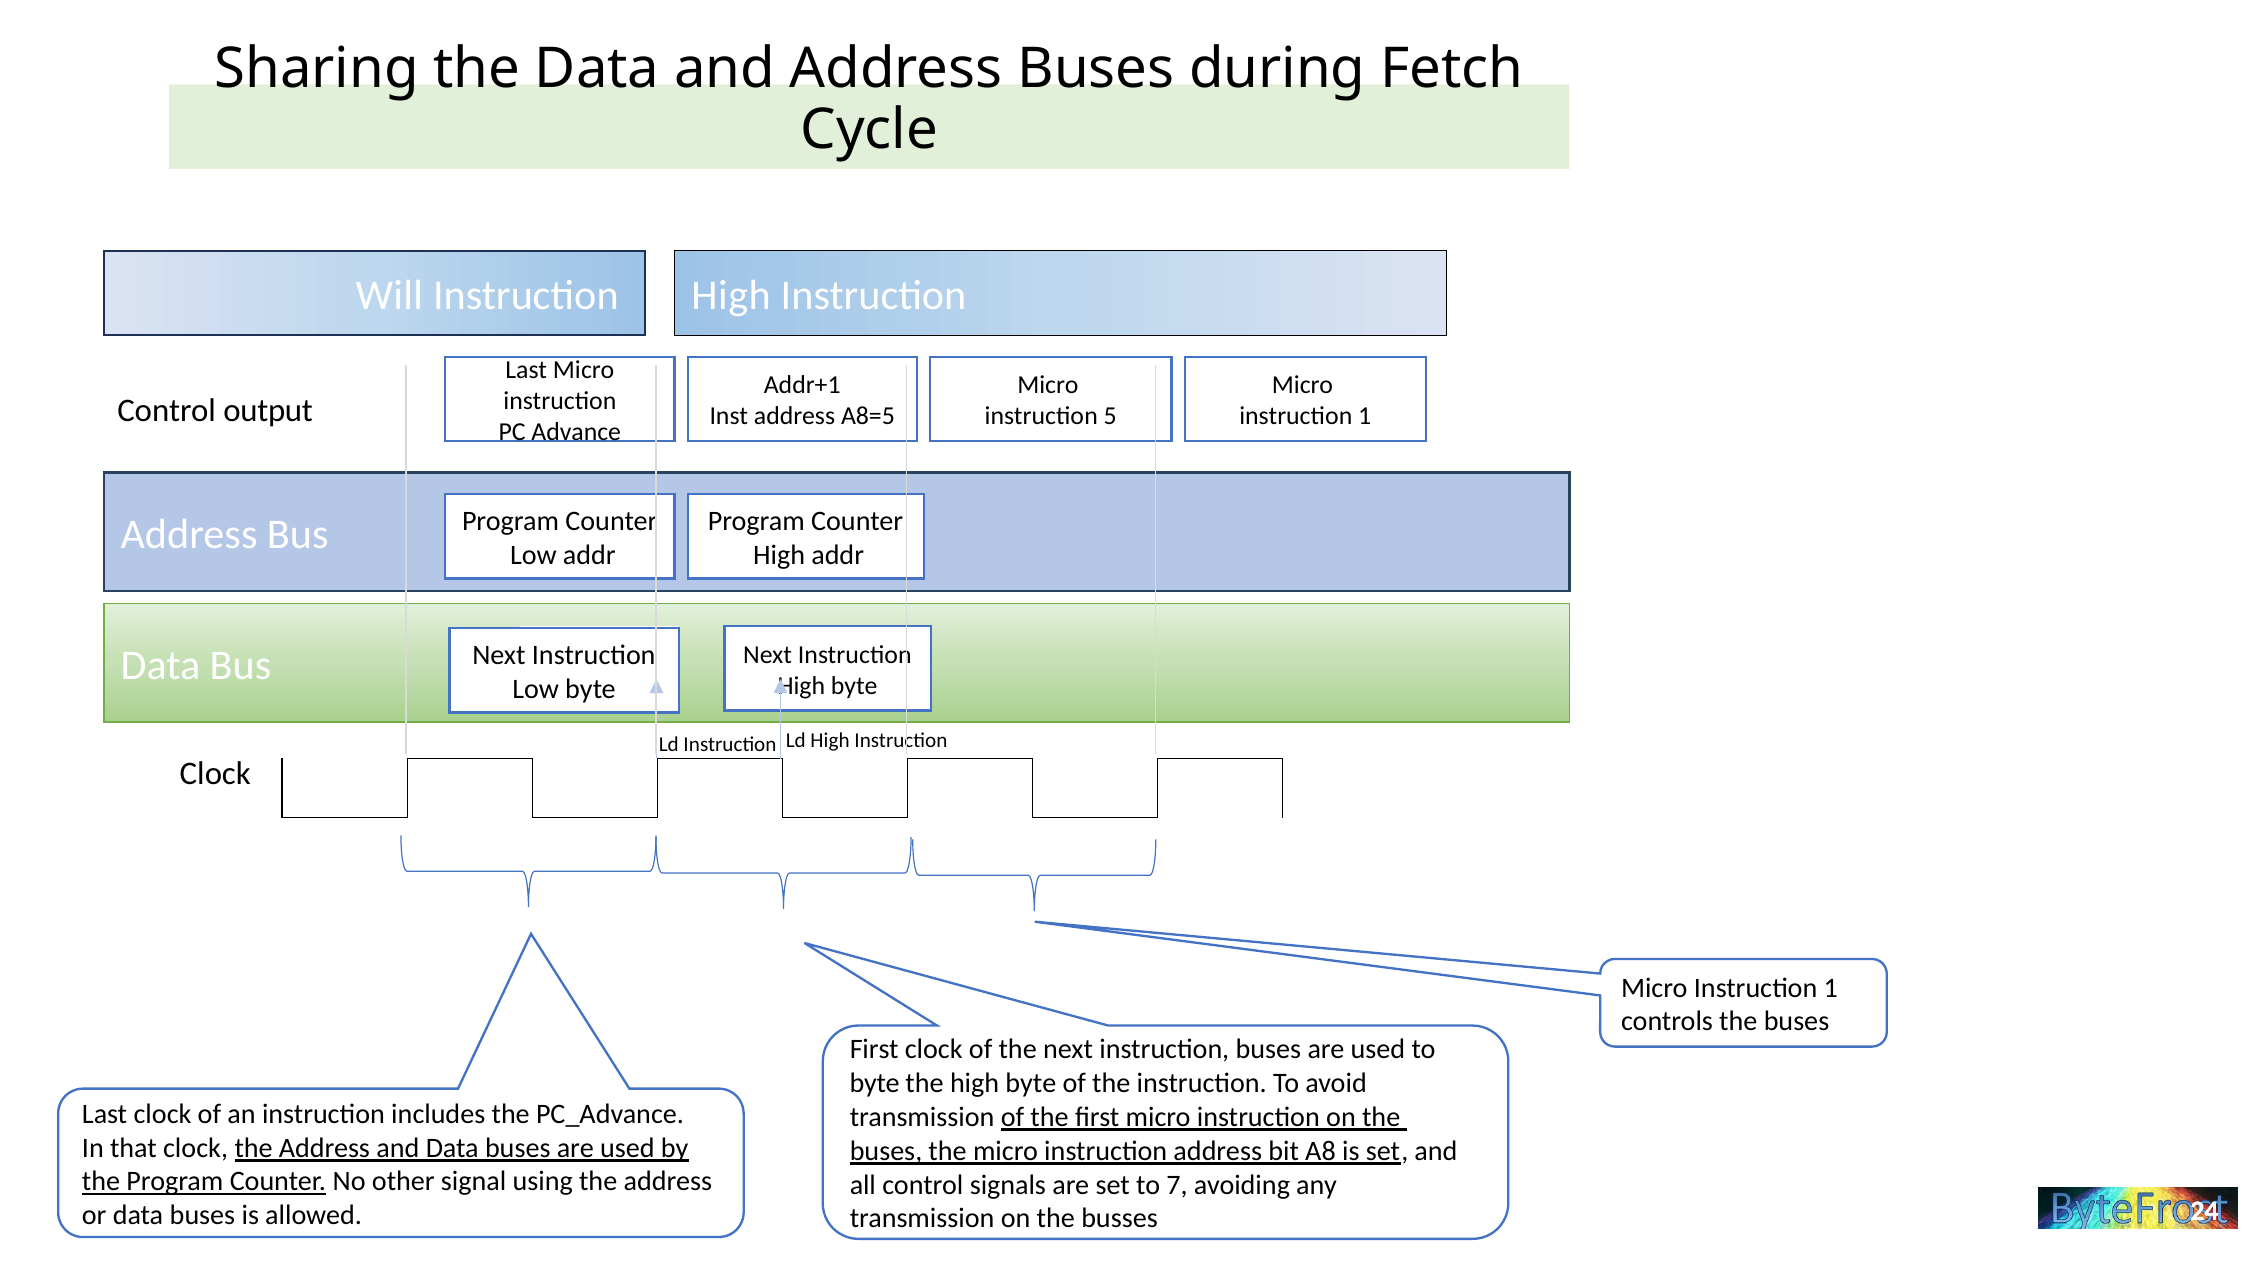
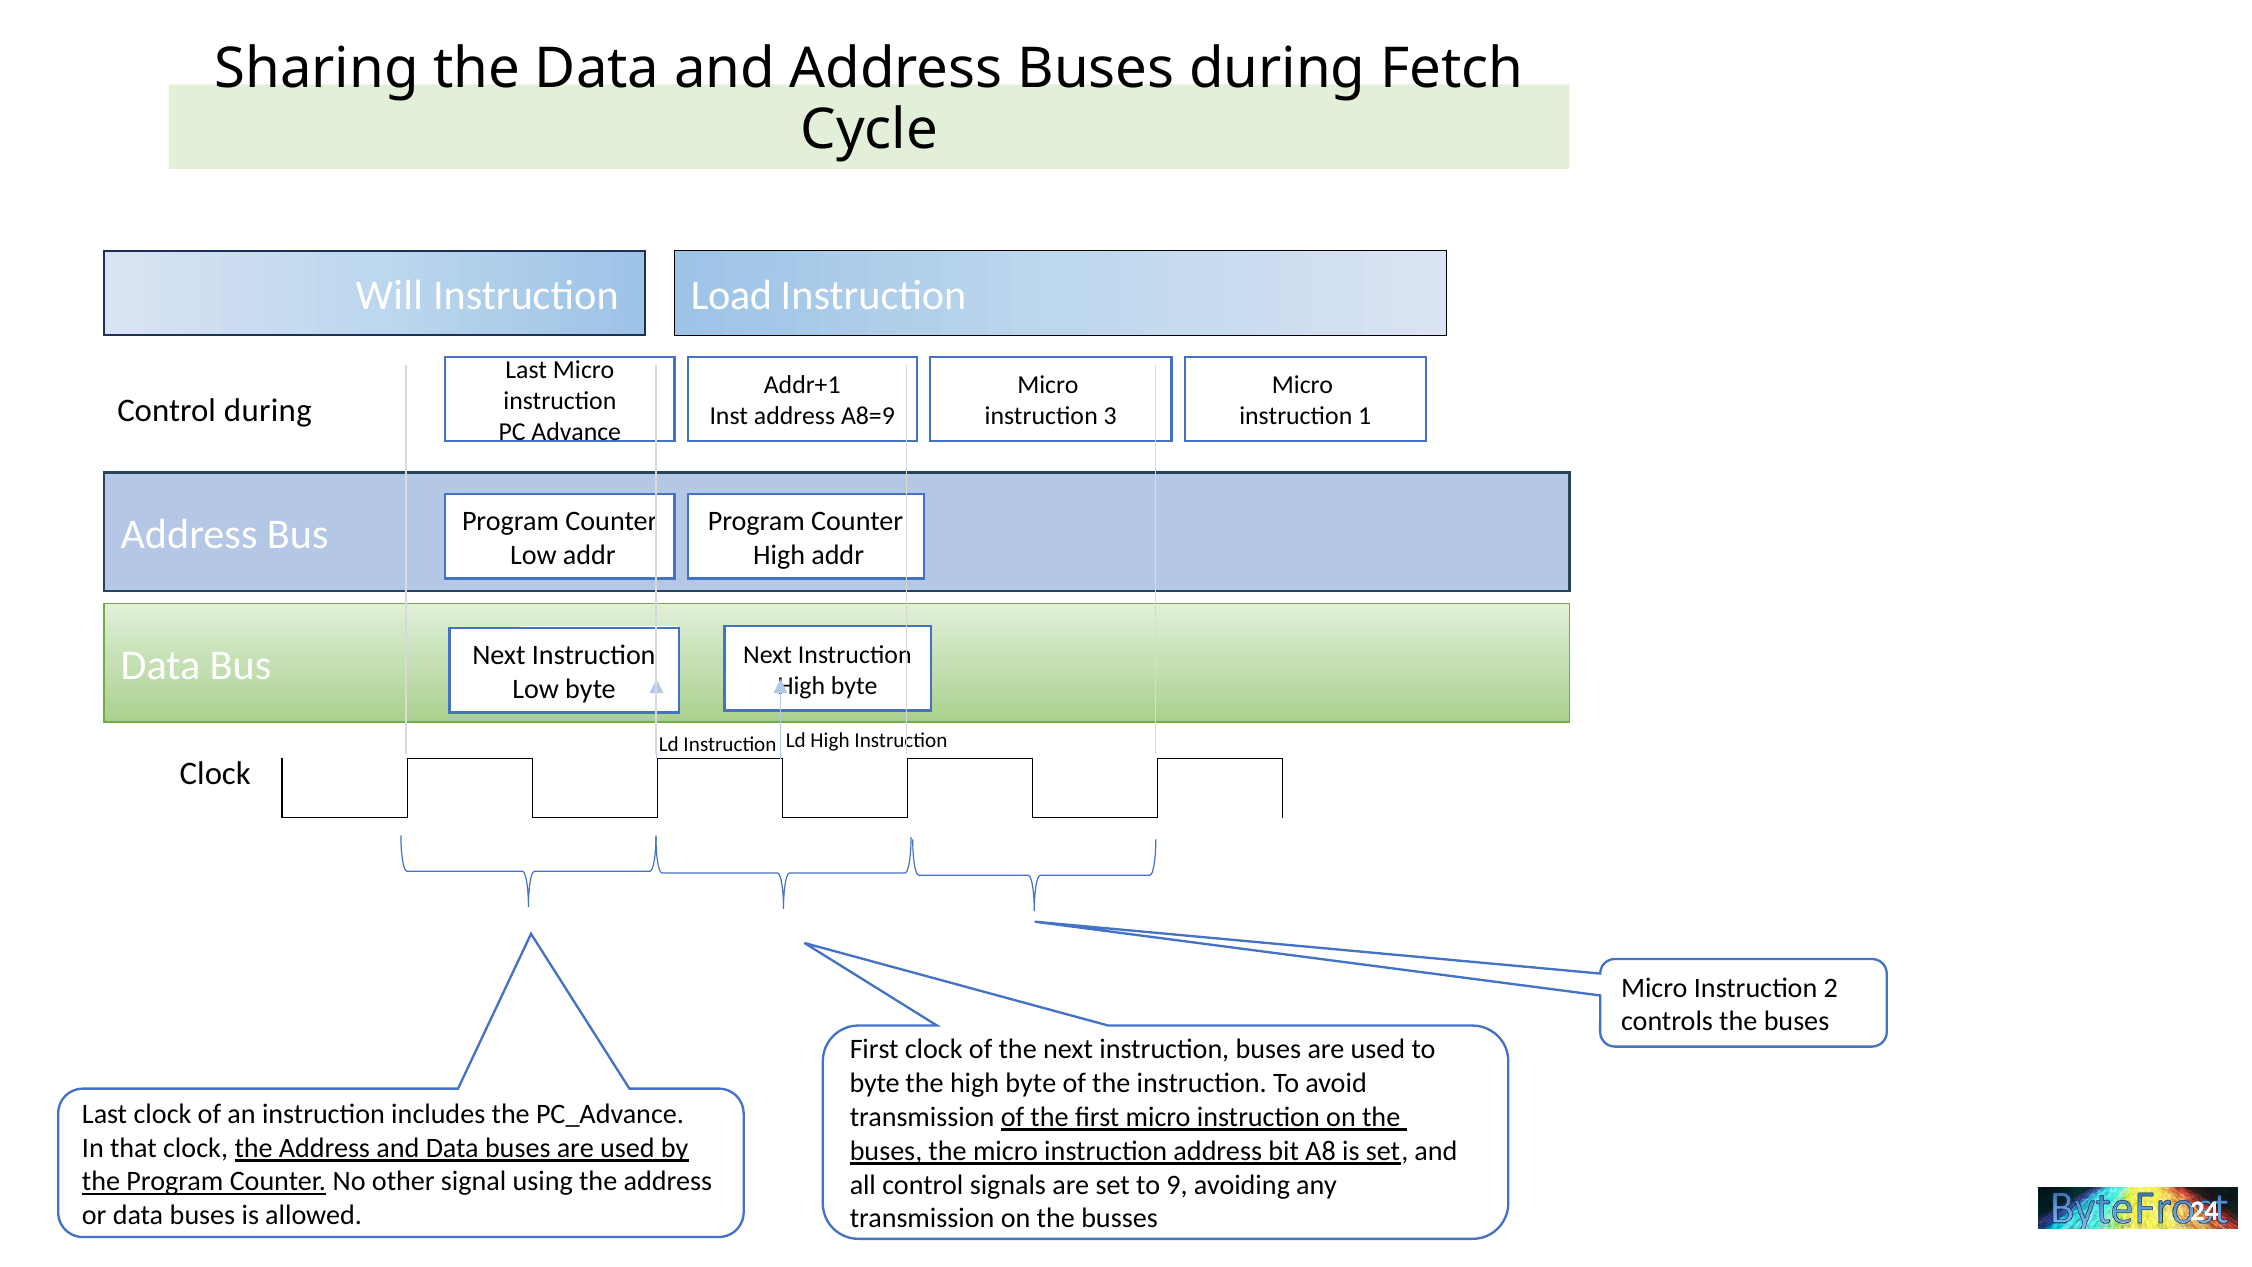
High: High -> Load (731, 296)
Control output: output -> during (268, 411)
A8=5: A8=5 -> A8=9 (868, 416)
5: 5 -> 3 (1110, 416)
1: 1 -> 2 (1831, 988)
7: 7 -> 9 (1177, 1185)
